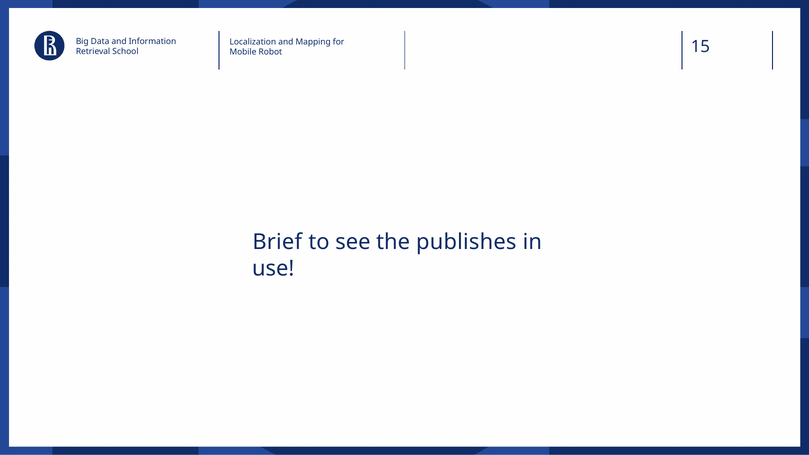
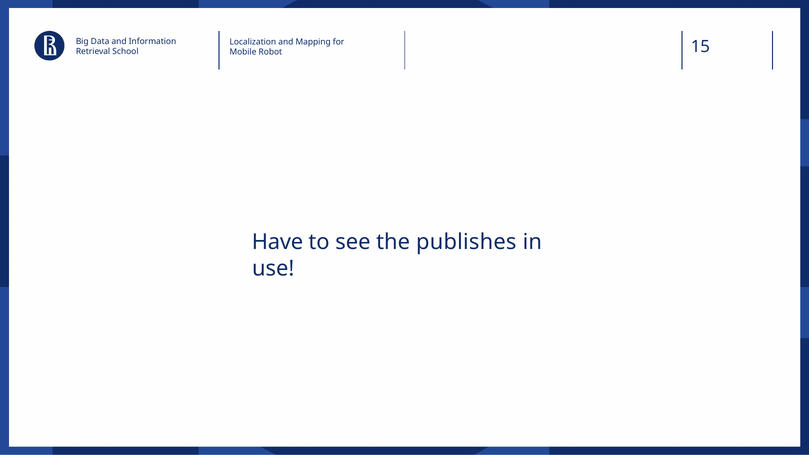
Brief: Brief -> Have (277, 242)
